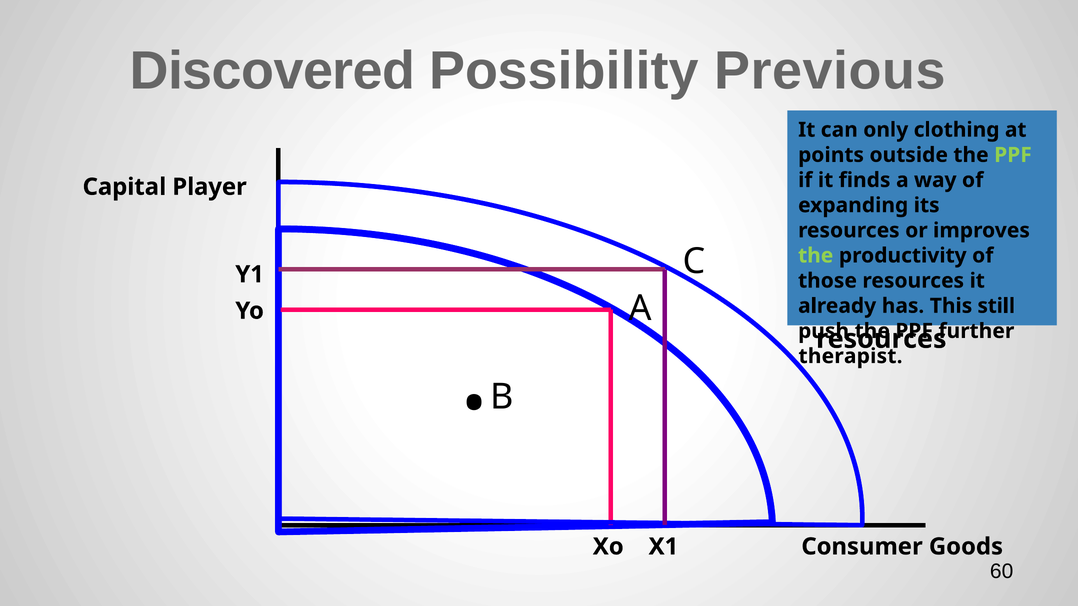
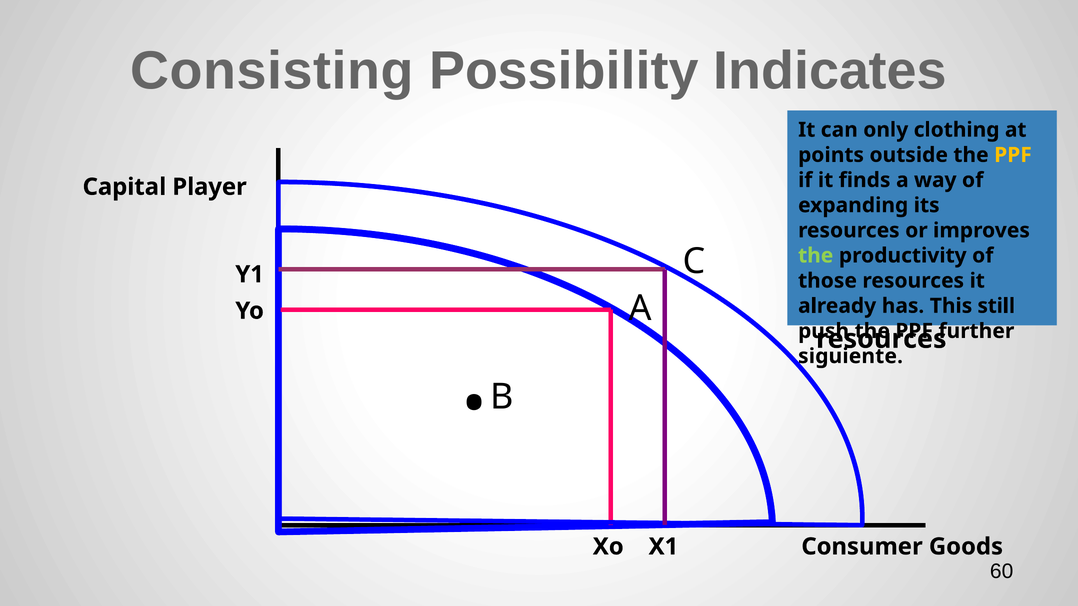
Discovered: Discovered -> Consisting (272, 71)
Previous: Previous -> Indicates (830, 71)
PPF colour: light green -> yellow (1013, 155)
therapist: therapist -> siguiente (851, 356)
